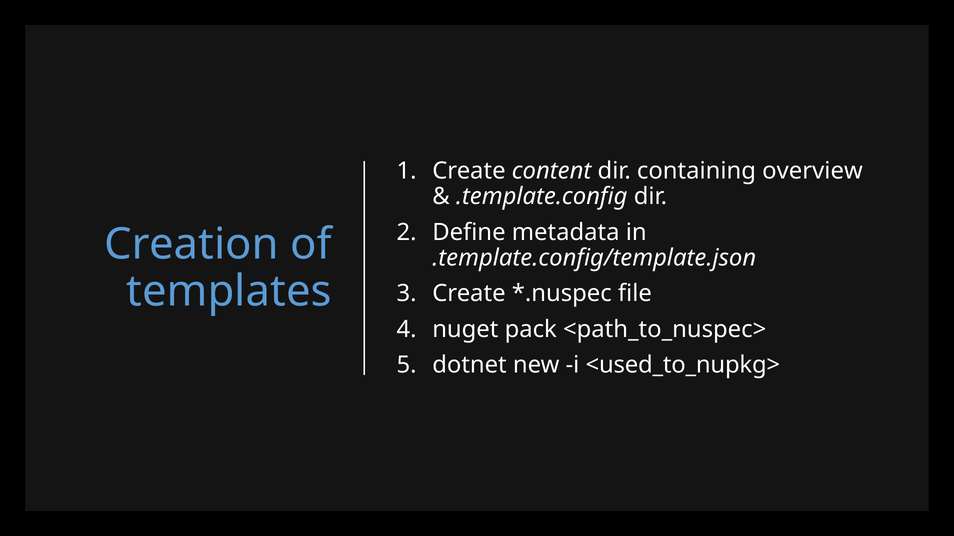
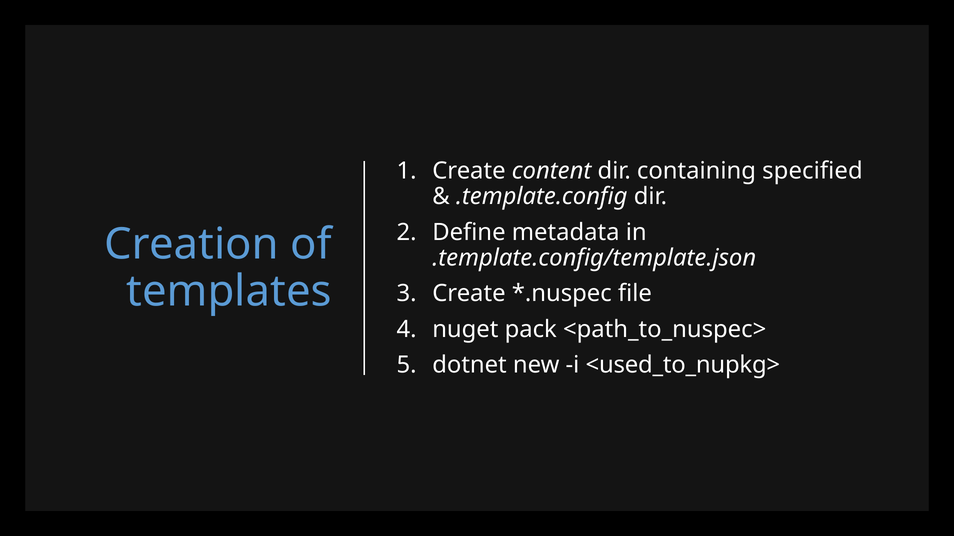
overview: overview -> specified (812, 171)
